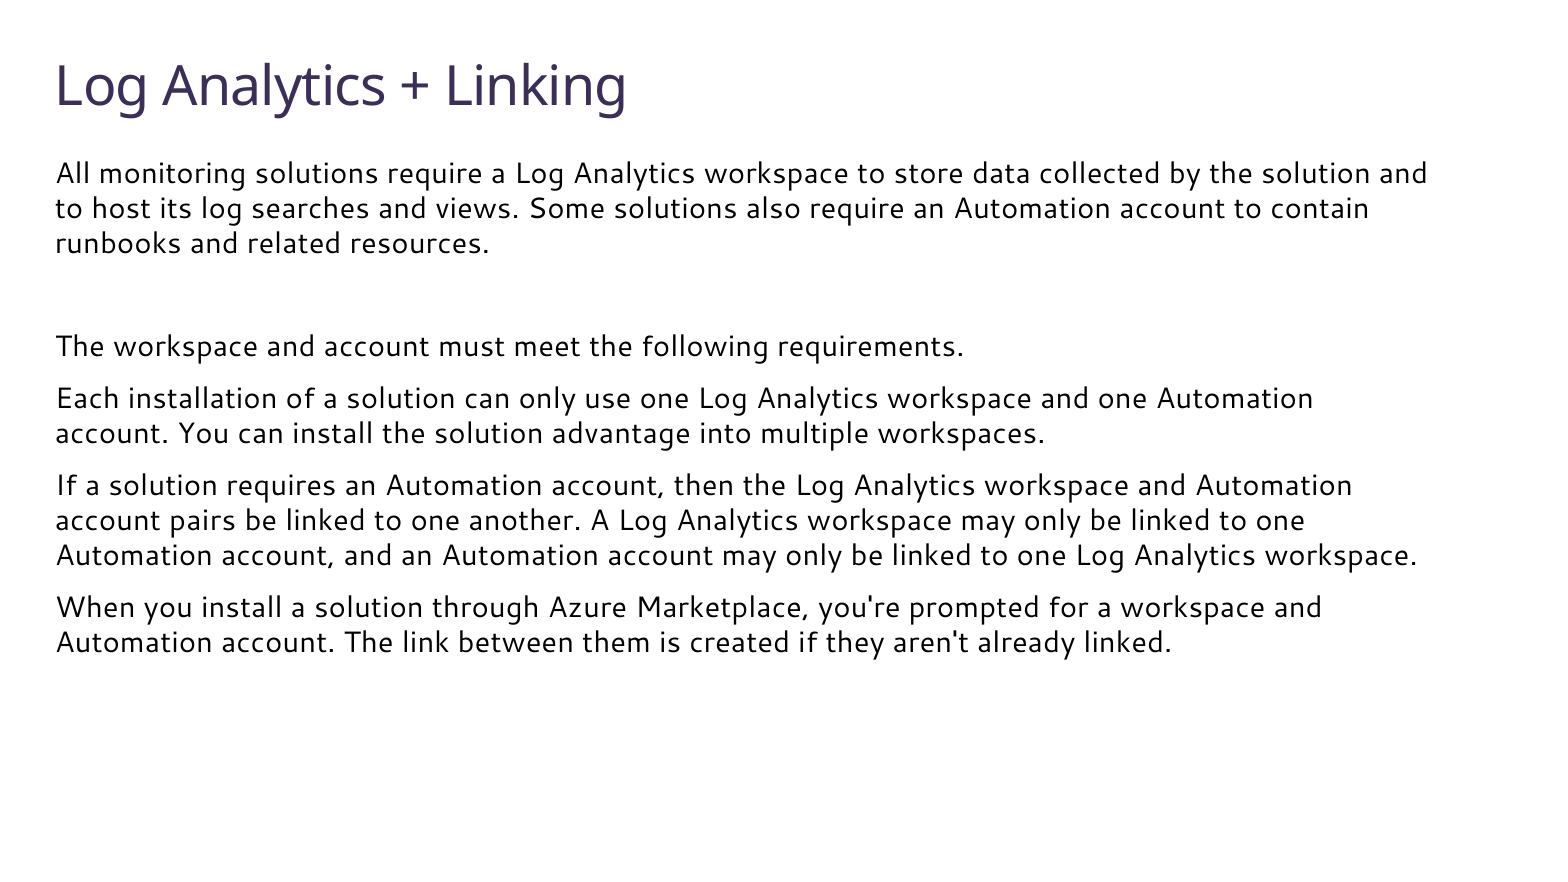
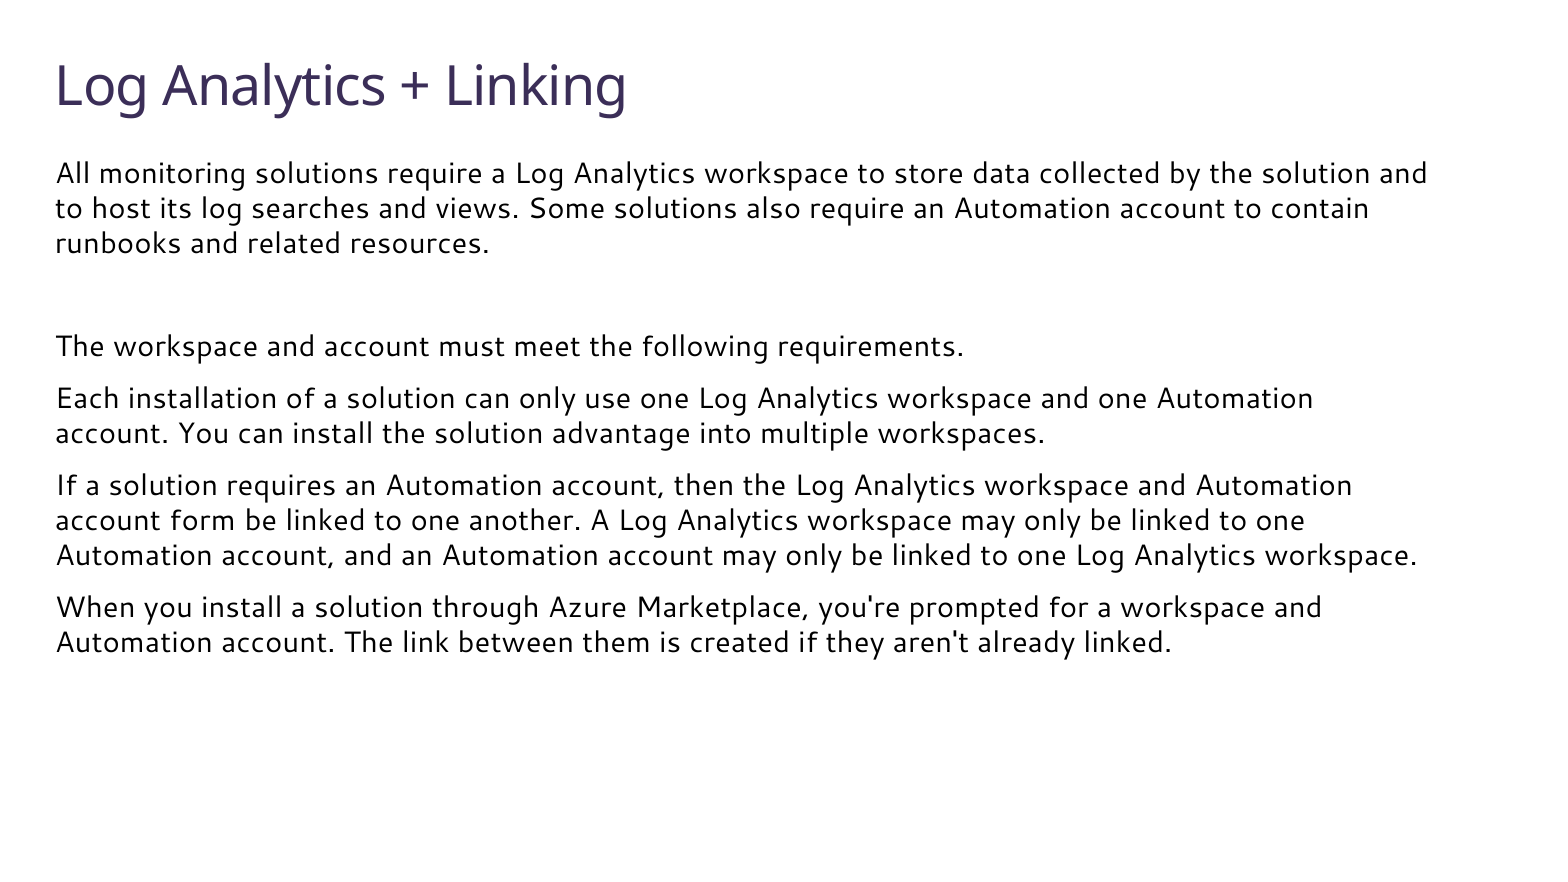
pairs: pairs -> form (203, 521)
